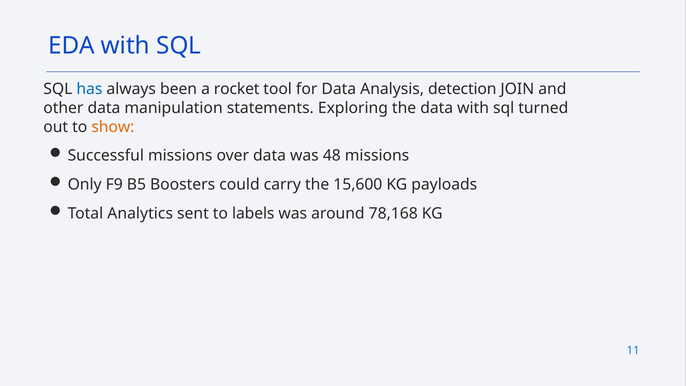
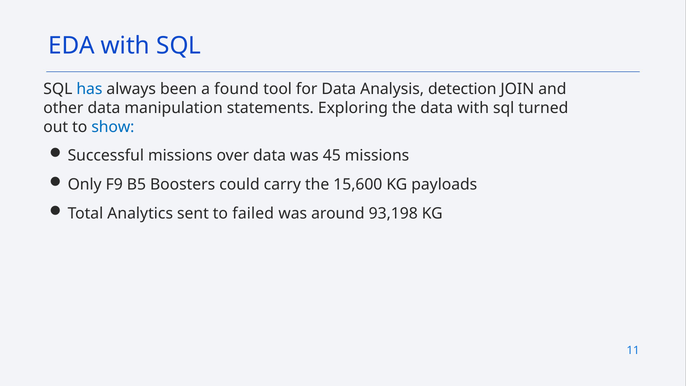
rocket: rocket -> found (237, 89)
show colour: orange -> blue (113, 127)
48: 48 -> 45 (332, 156)
labels: labels -> failed (253, 213)
78,168: 78,168 -> 93,198 (393, 213)
